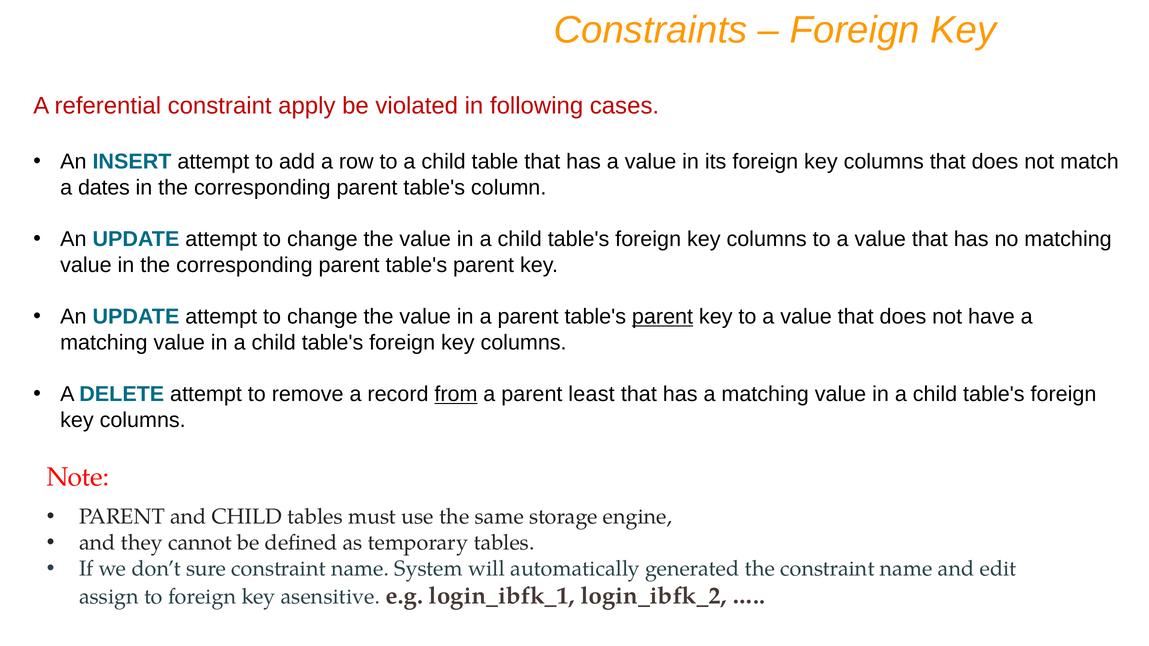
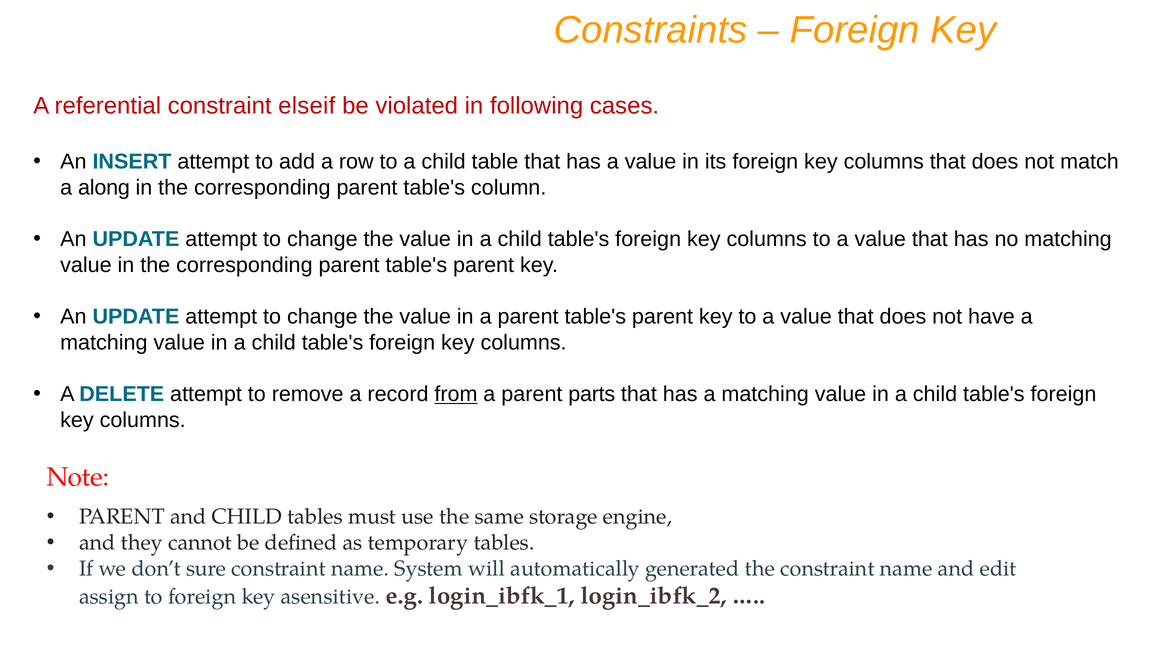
apply: apply -> elseif (307, 106)
dates: dates -> along (104, 188)
parent underline: present -> none (663, 317)
least: least -> parts (592, 394)
